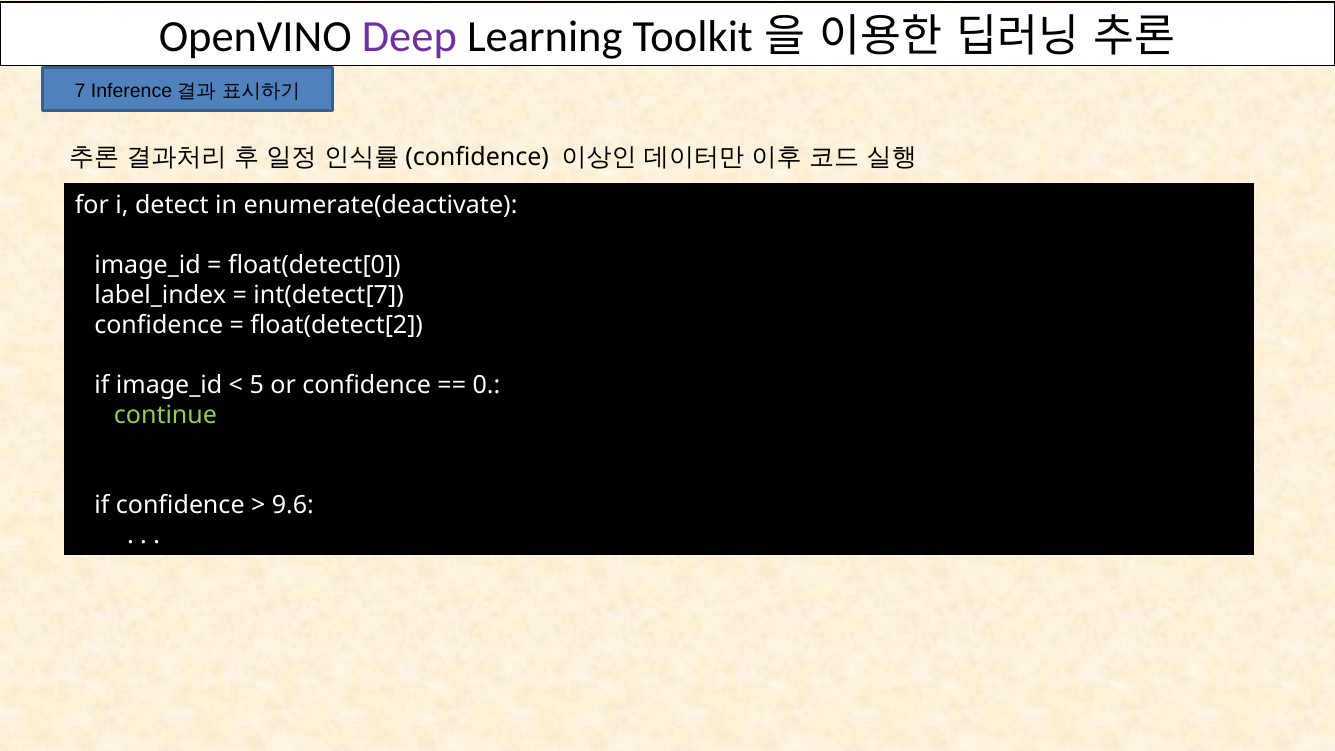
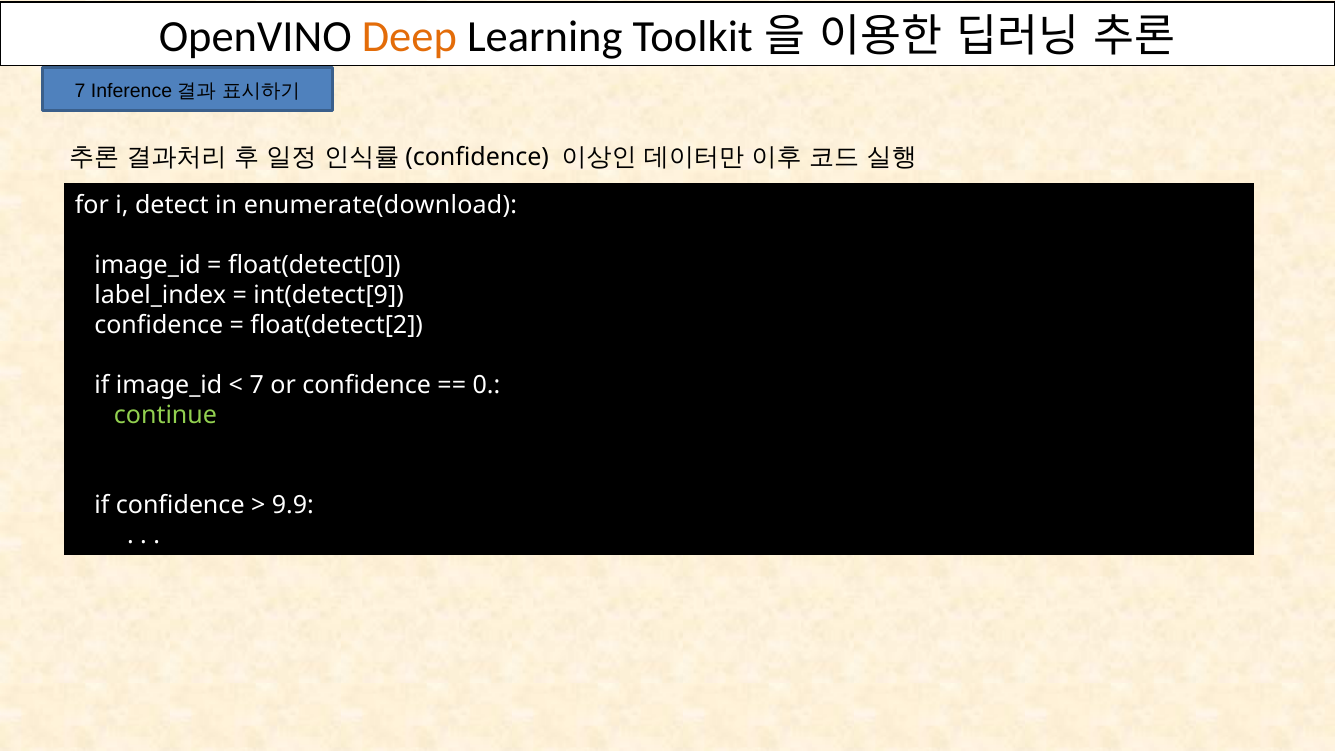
Deep colour: purple -> orange (409, 37)
enumerate(deactivate: enumerate(deactivate -> enumerate(download (380, 205)
int(detect[7: int(detect[7 -> int(detect[9 (329, 295)
5: 5 -> 7 (257, 385)
9.6: 9.6 -> 9.9 (293, 506)
